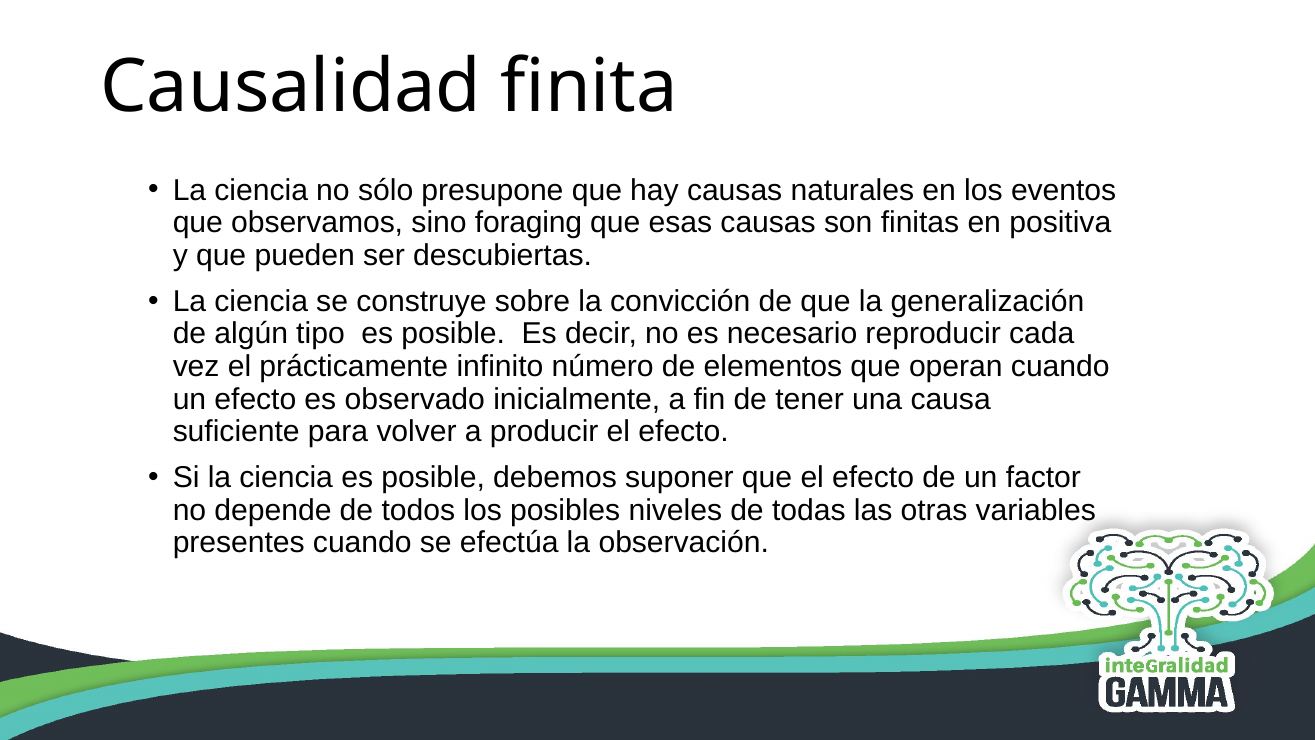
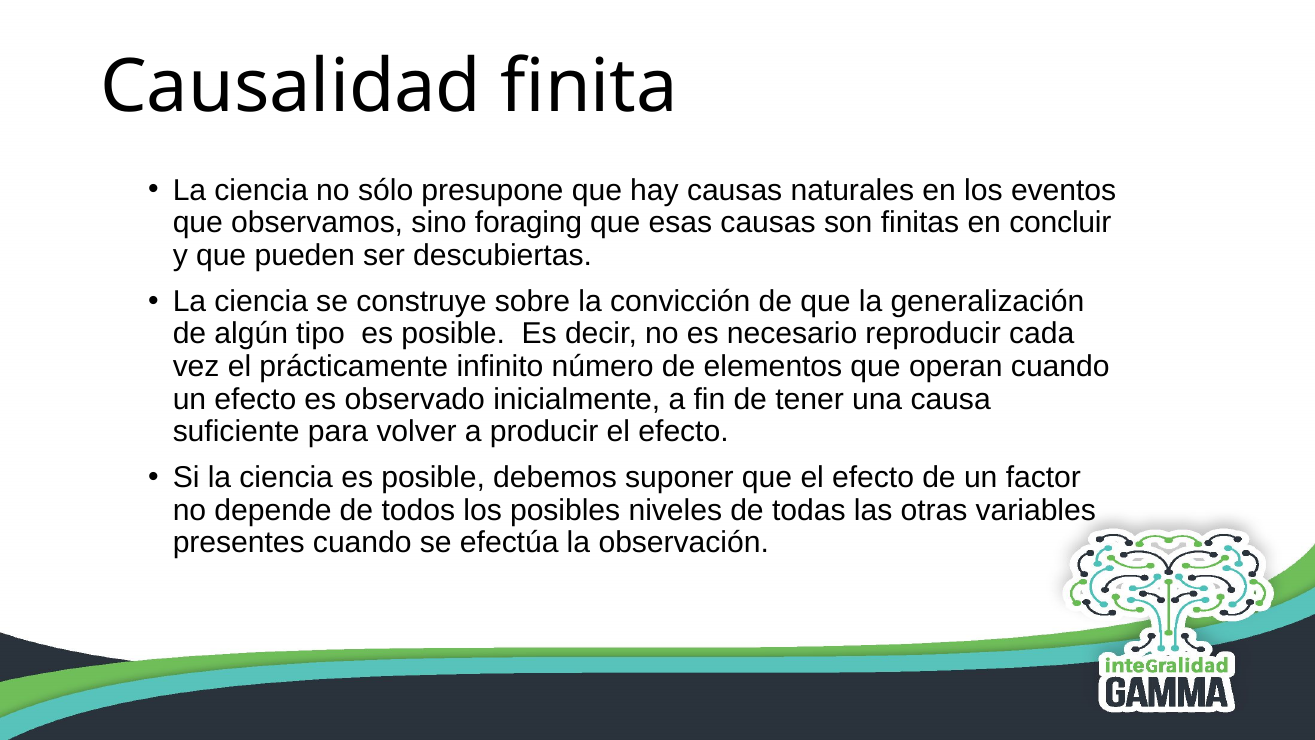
positiva: positiva -> concluir (1060, 223)
